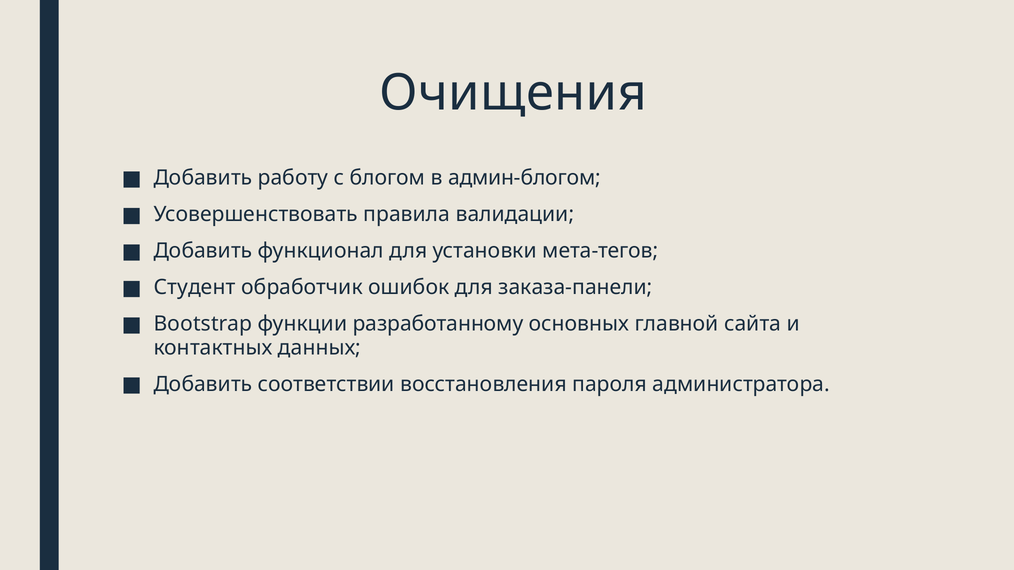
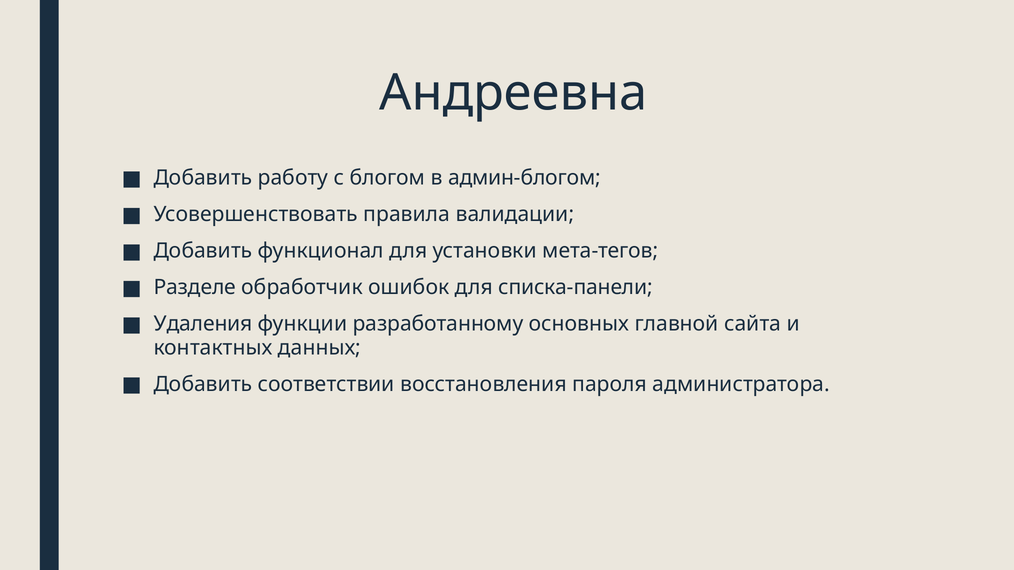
Очищения: Очищения -> Андреевна (513, 93)
Студент: Студент -> Разделе (195, 288)
заказа-панели: заказа-панели -> списка-панели (576, 288)
Bootstrap: Bootstrap -> Удаления (203, 324)
